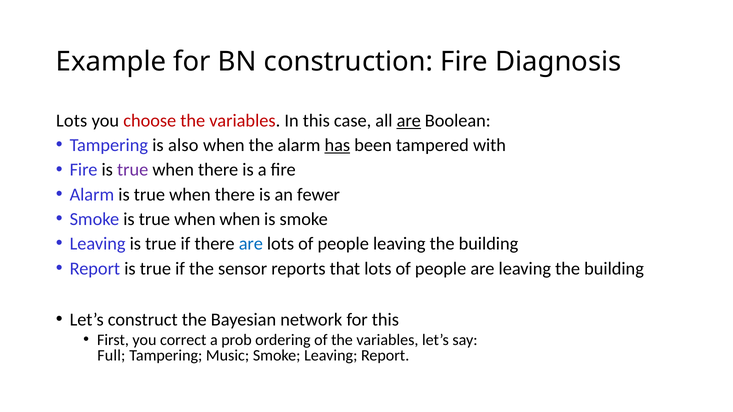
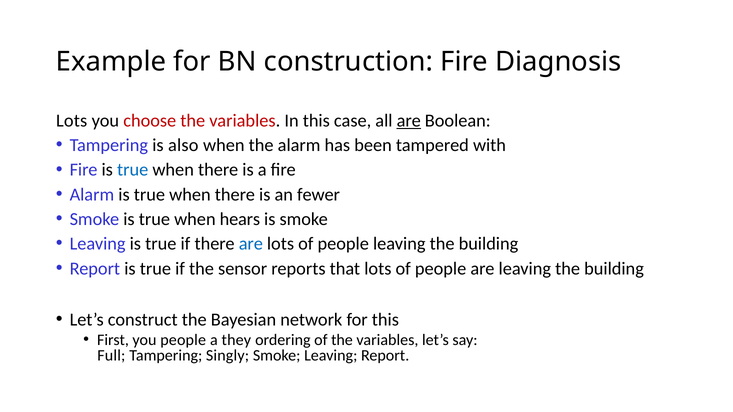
has underline: present -> none (337, 145)
true colour: purple -> blue (133, 170)
when when: when -> hears (240, 219)
you correct: correct -> people (183, 340)
prob: prob -> they (236, 340)
Music: Music -> Singly (228, 356)
